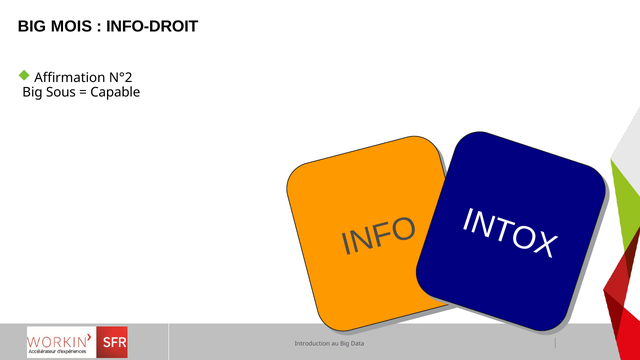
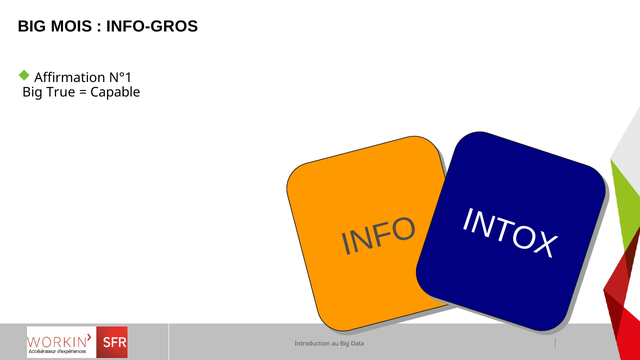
INFO-DROIT: INFO-DROIT -> INFO-GROS (152, 26)
N°2: N°2 -> N°1 (121, 78)
Sous: Sous -> True (61, 92)
